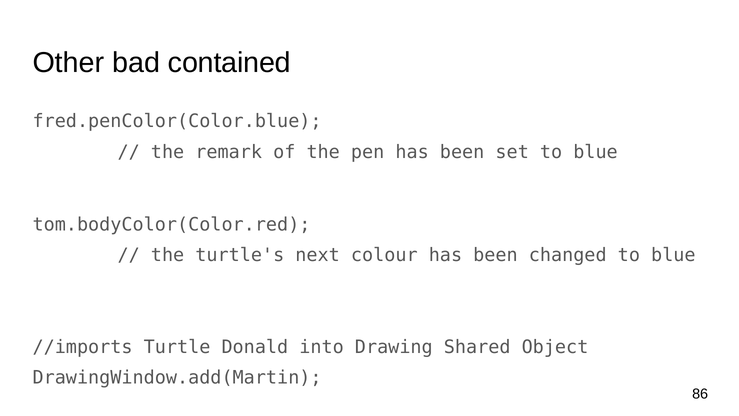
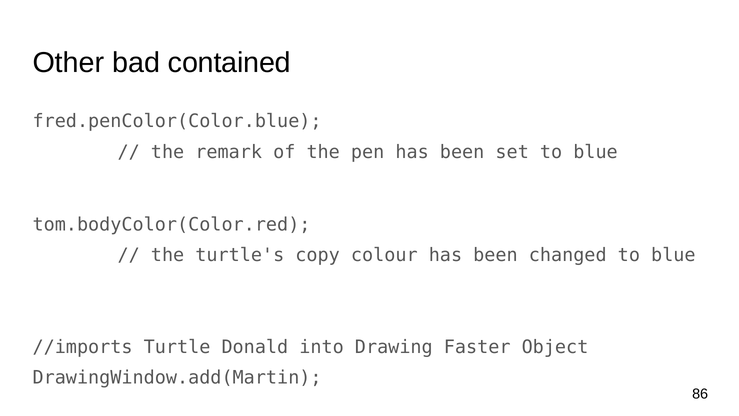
next: next -> copy (318, 255)
Shared: Shared -> Faster (477, 347)
